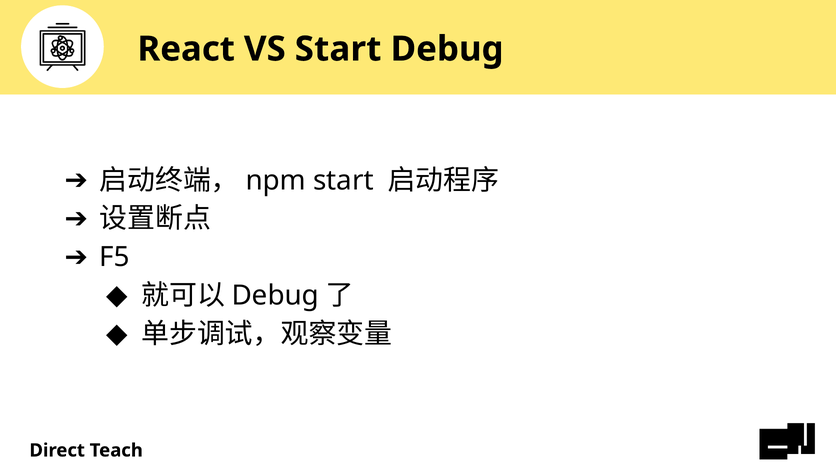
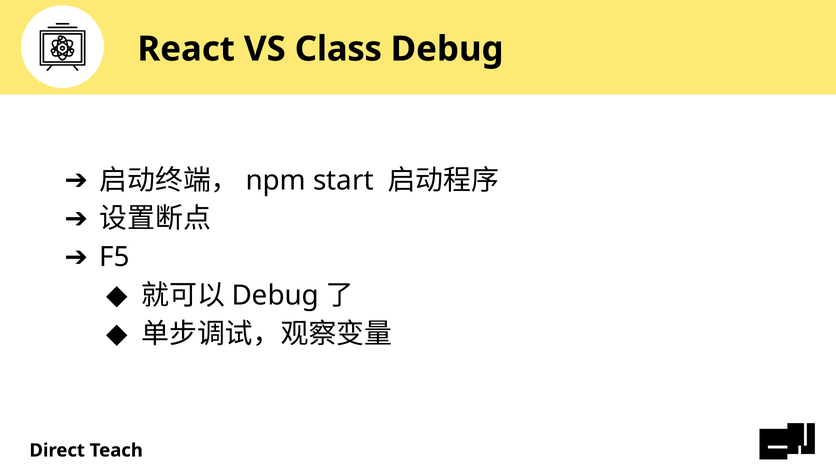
VS Start: Start -> Class (338, 49)
